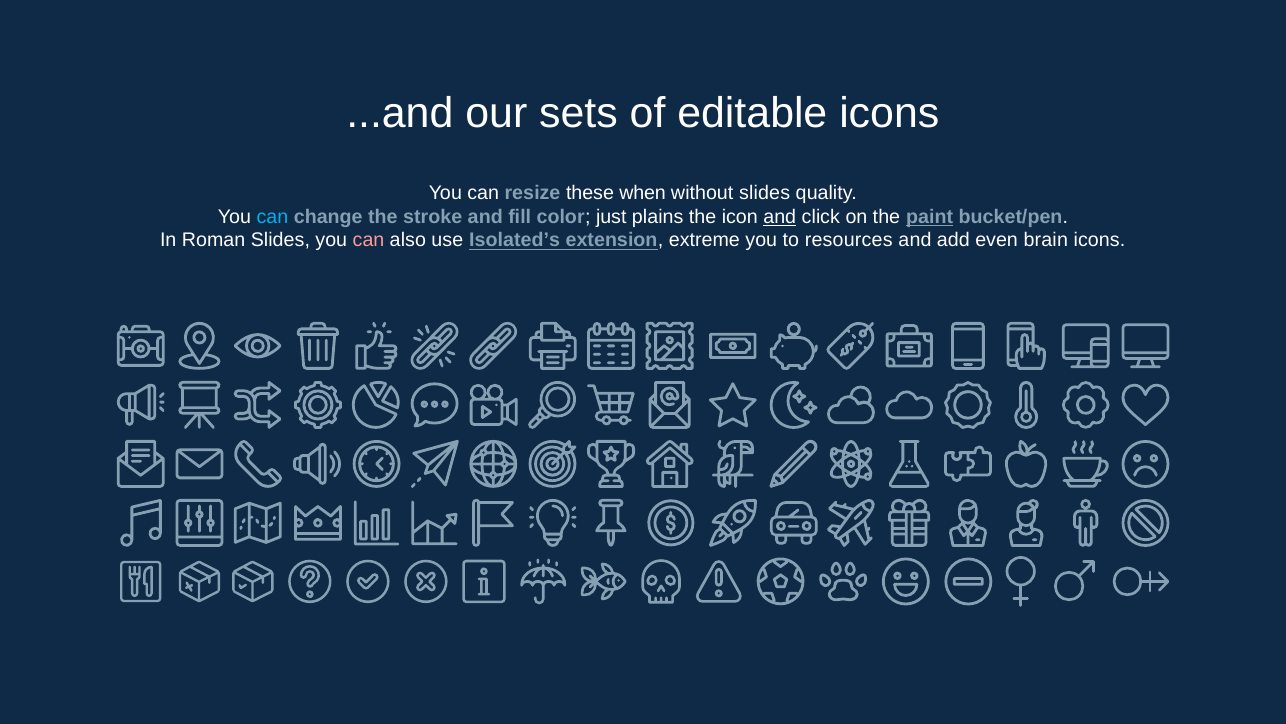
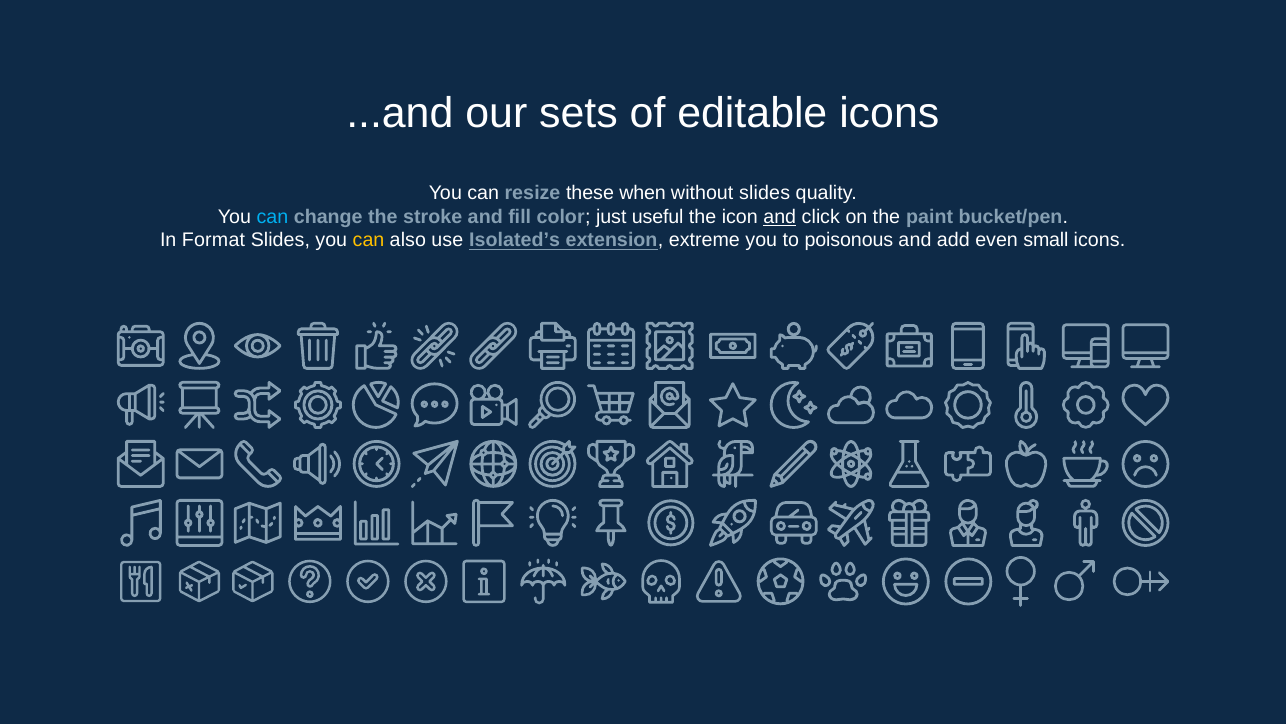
plains: plains -> useful (658, 217)
paint underline: present -> none (930, 217)
Roman: Roman -> Format (214, 240)
can colour: pink -> yellow (369, 240)
resources: resources -> poisonous (849, 240)
brain: brain -> small (1046, 240)
